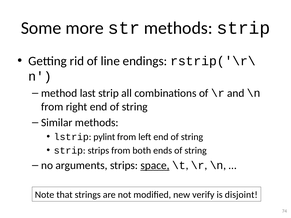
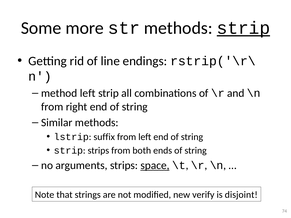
strip underline: none -> present (243, 28)
method last: last -> left (88, 93)
pylint: pylint -> suffix (104, 137)
